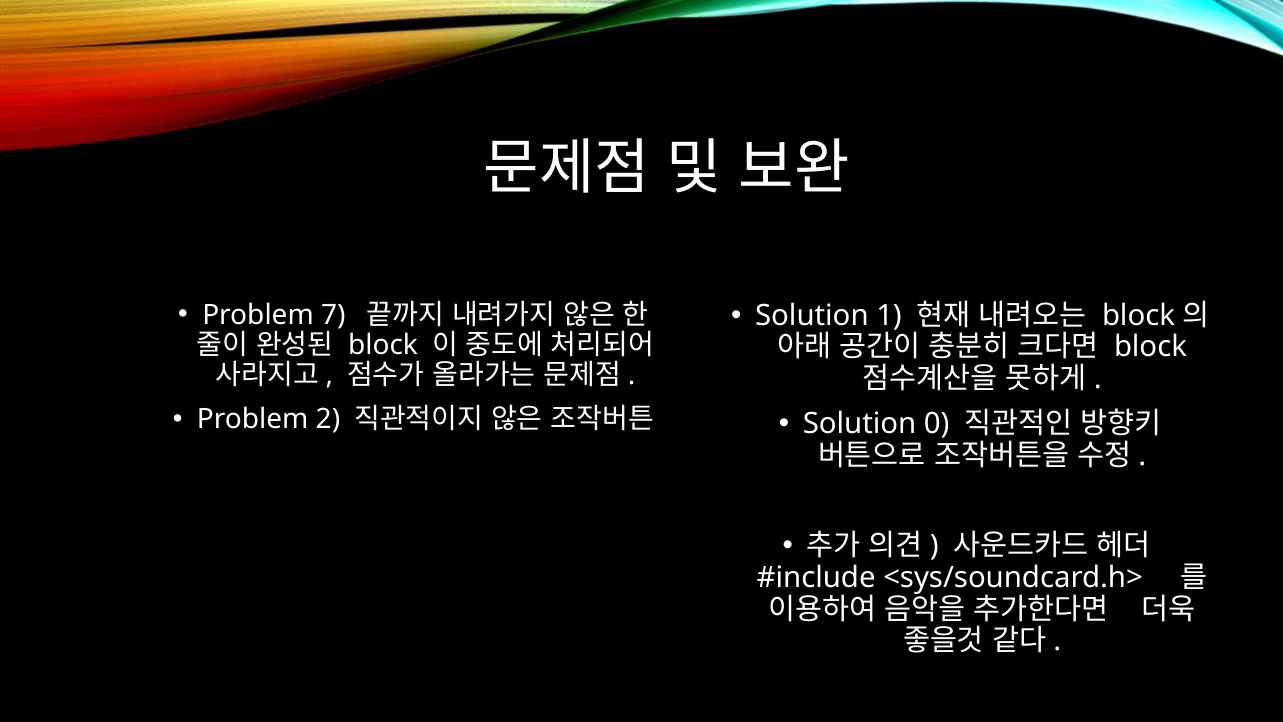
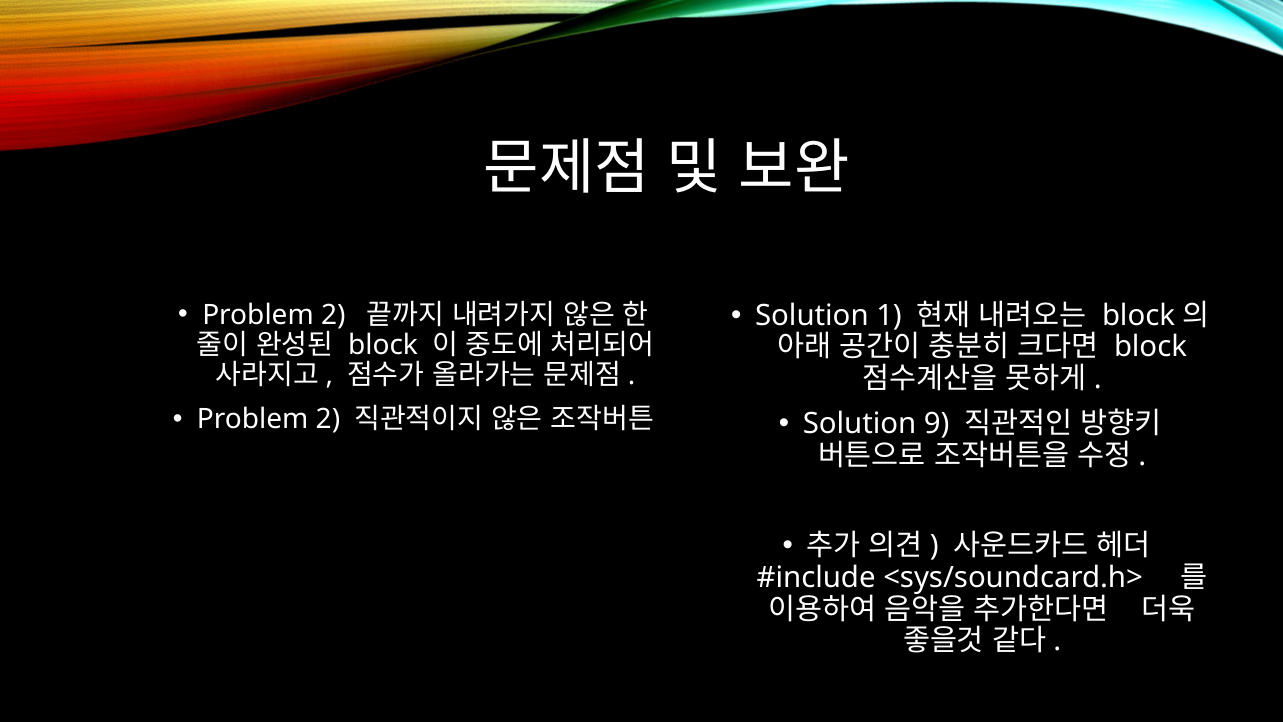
7: 7 -> 2 (333, 315)
0: 0 -> 9 (937, 424)
